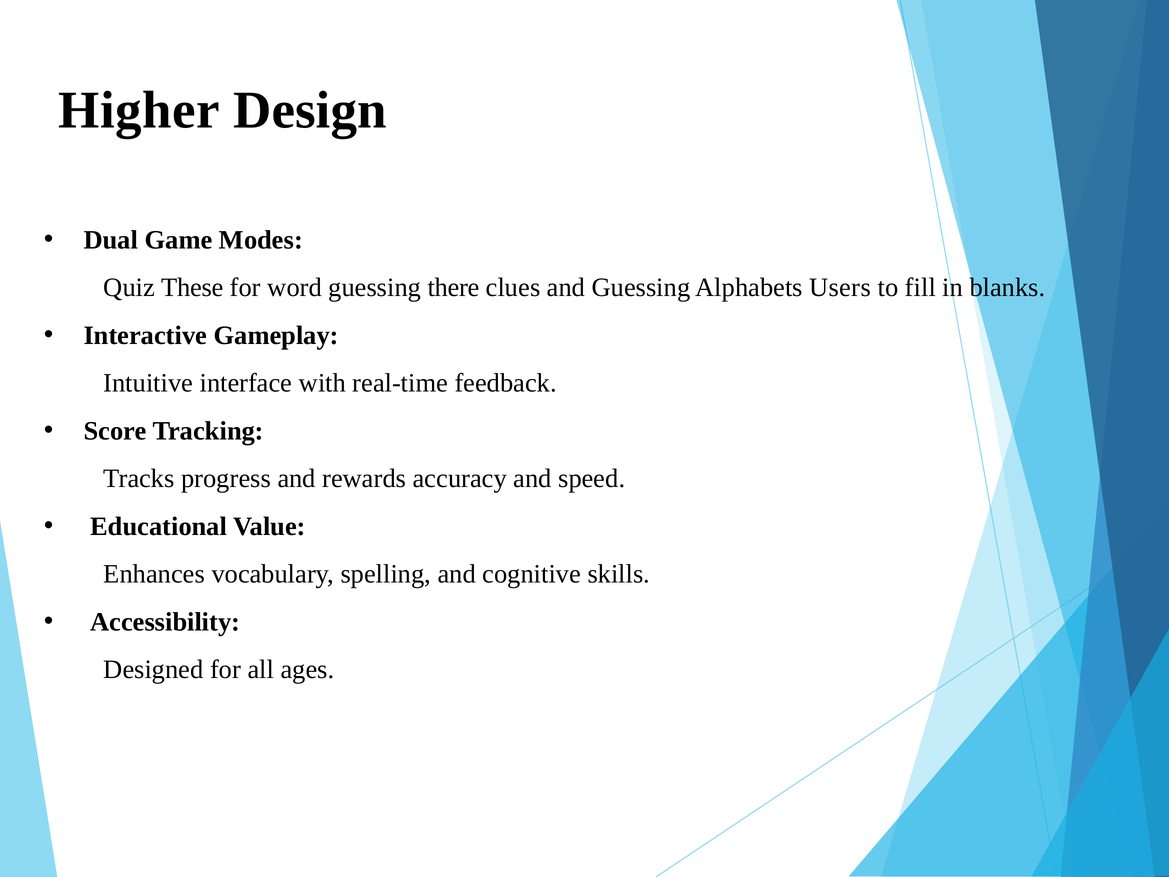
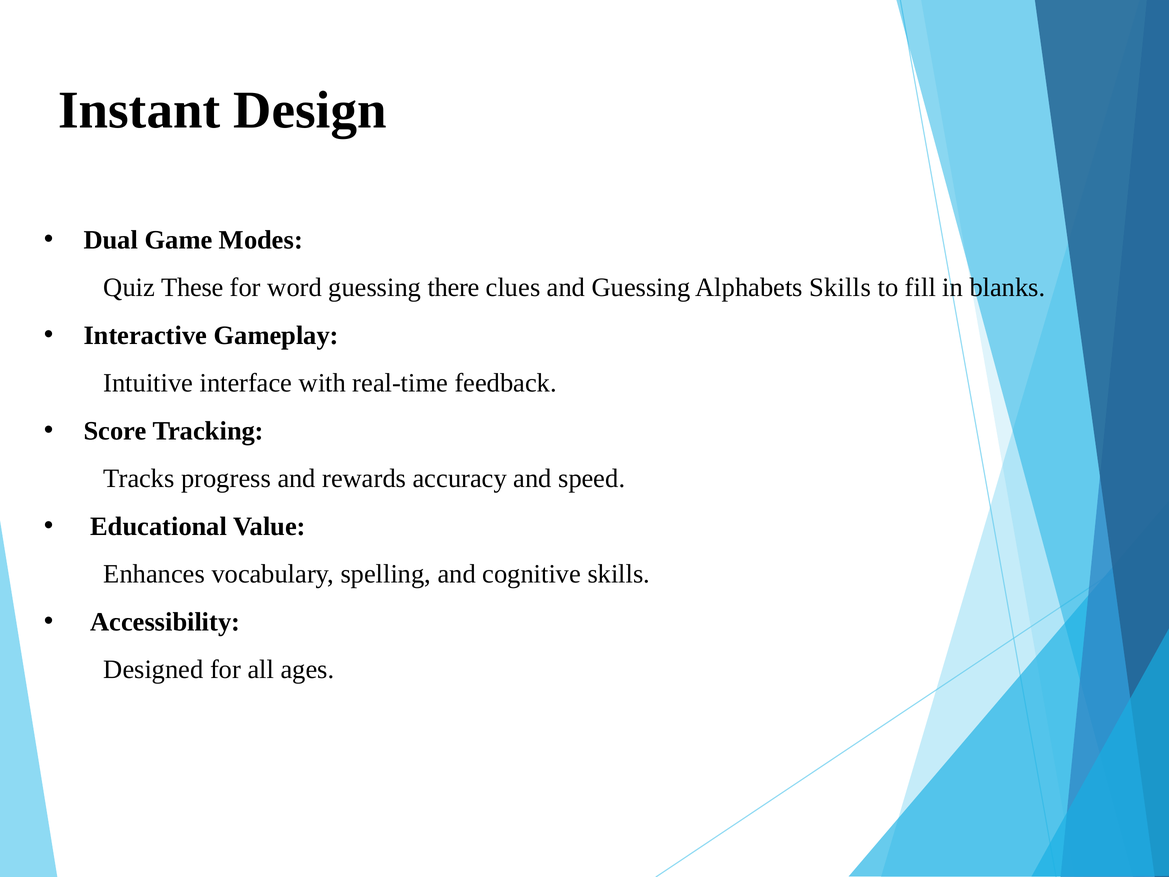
Higher: Higher -> Instant (139, 110)
Alphabets Users: Users -> Skills (840, 287)
